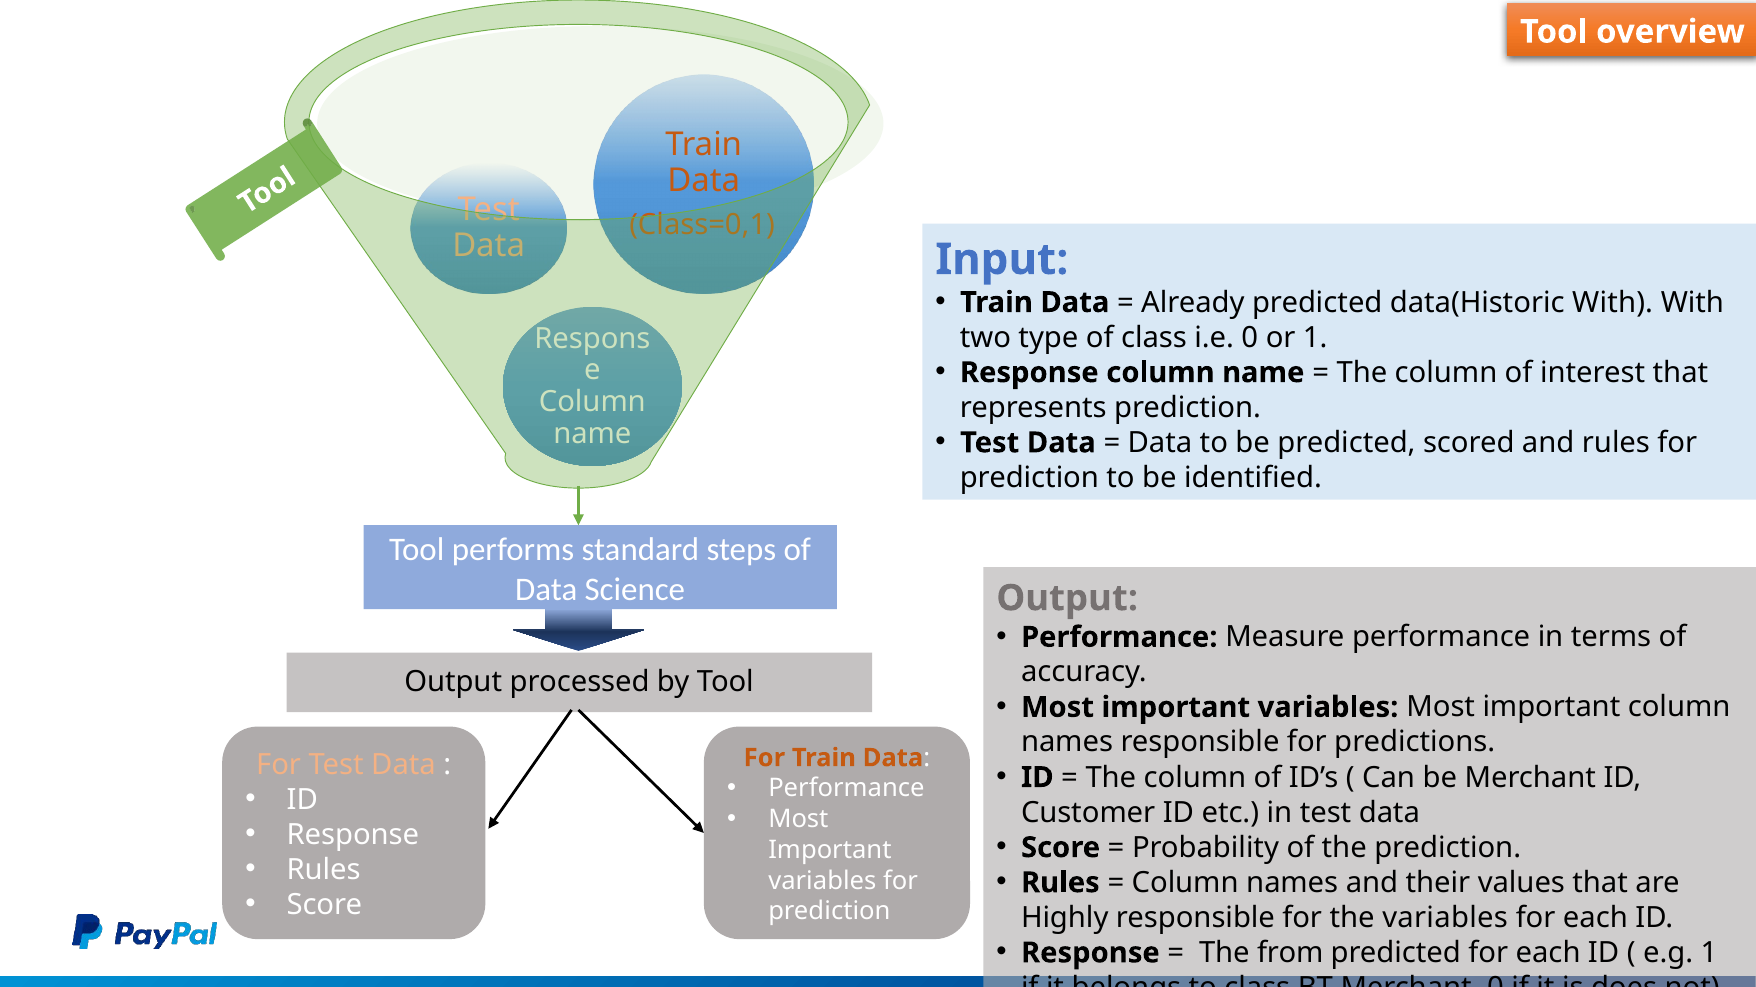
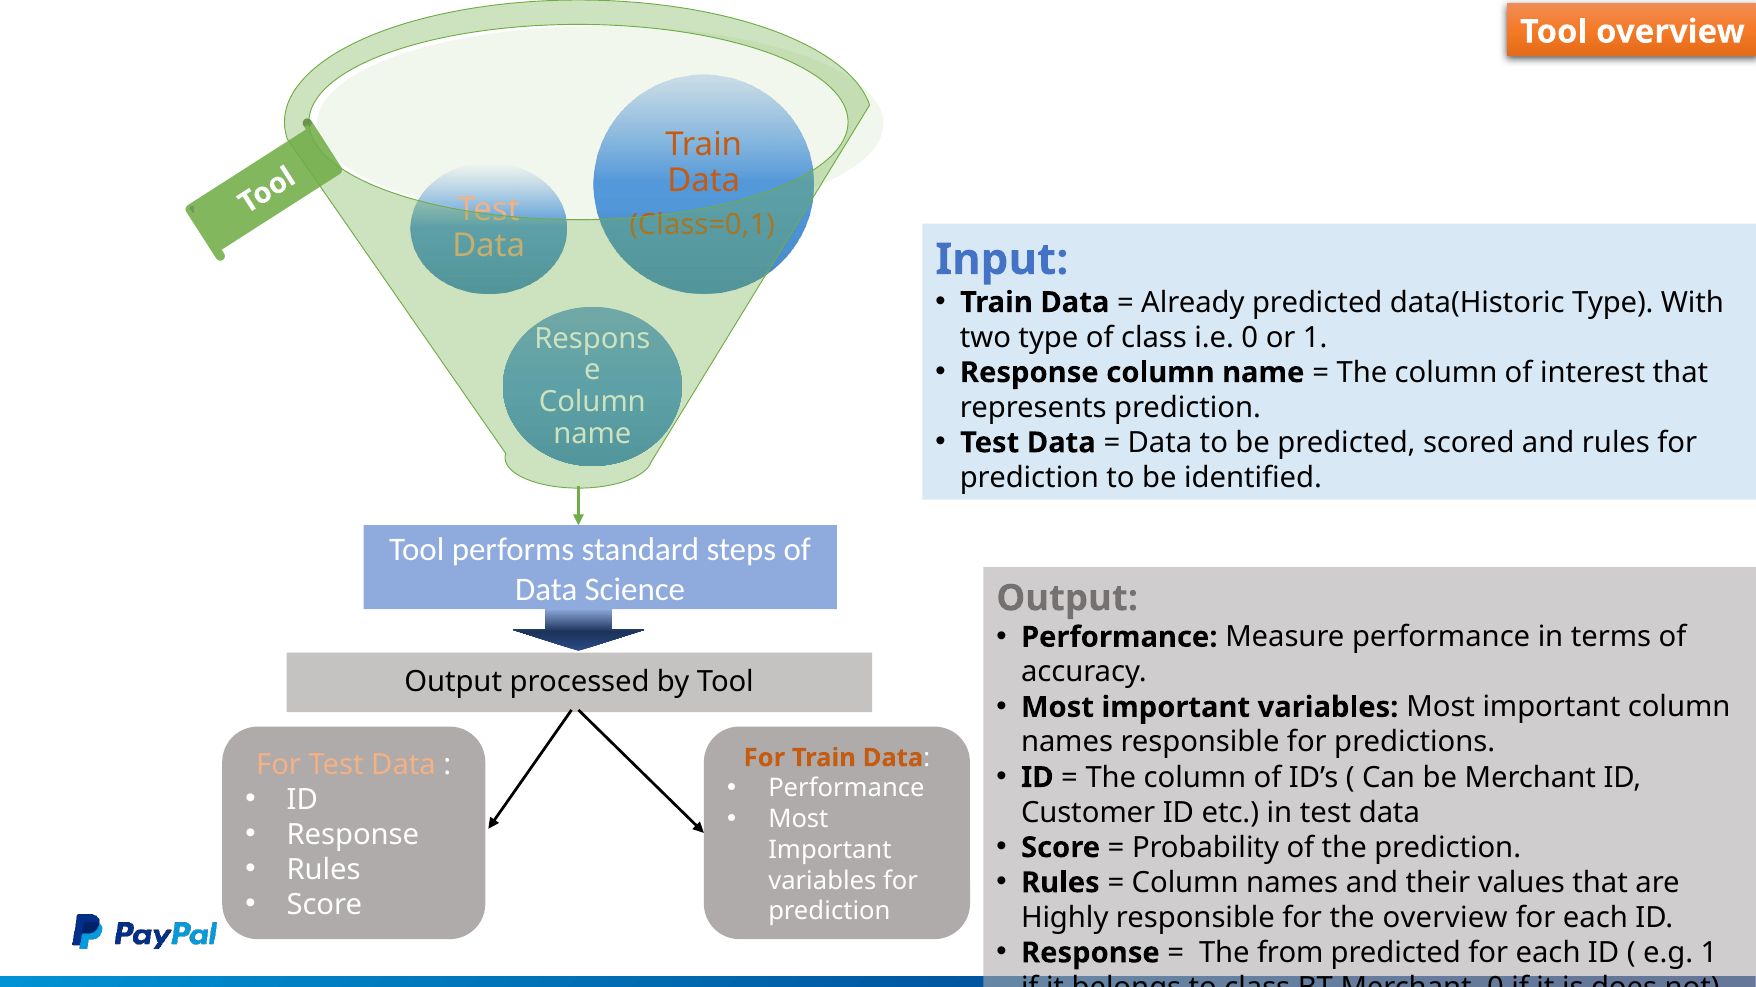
data(Historic With: With -> Type (1613, 303)
the variables: variables -> overview (1445, 918)
